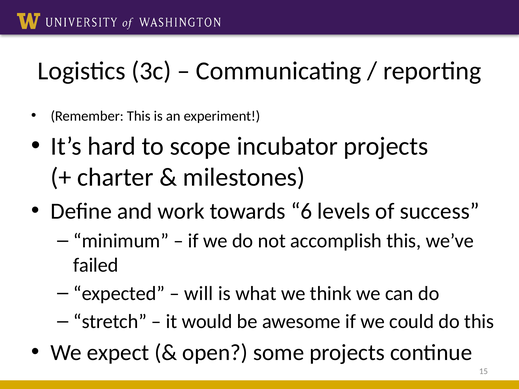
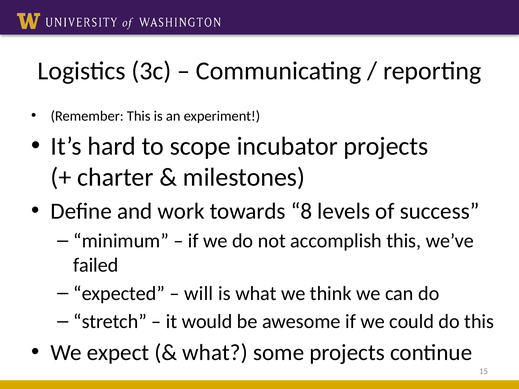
6: 6 -> 8 (301, 211)
open: open -> what (215, 353)
